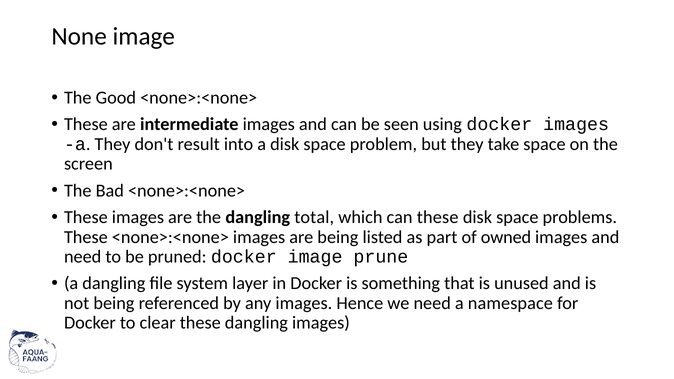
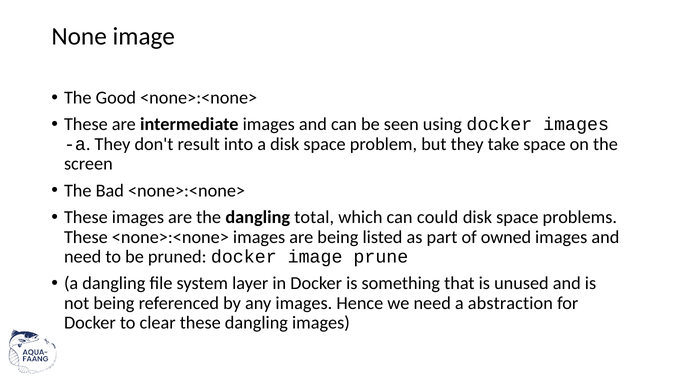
can these: these -> could (438, 217)
namespace: namespace -> abstraction (510, 303)
